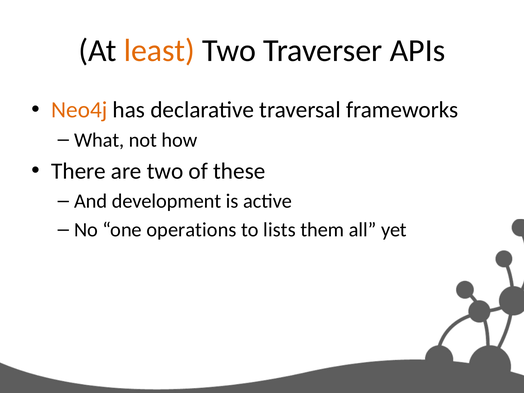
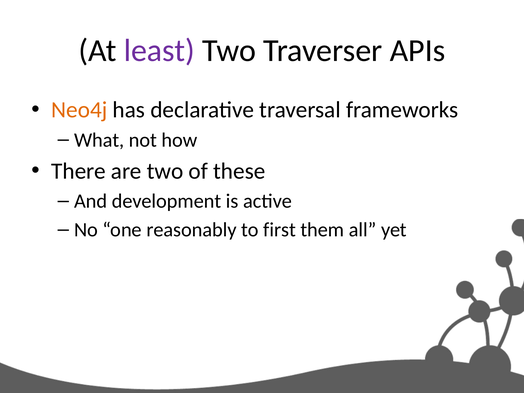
least colour: orange -> purple (159, 51)
operations: operations -> reasonably (192, 230)
lists: lists -> first (280, 230)
